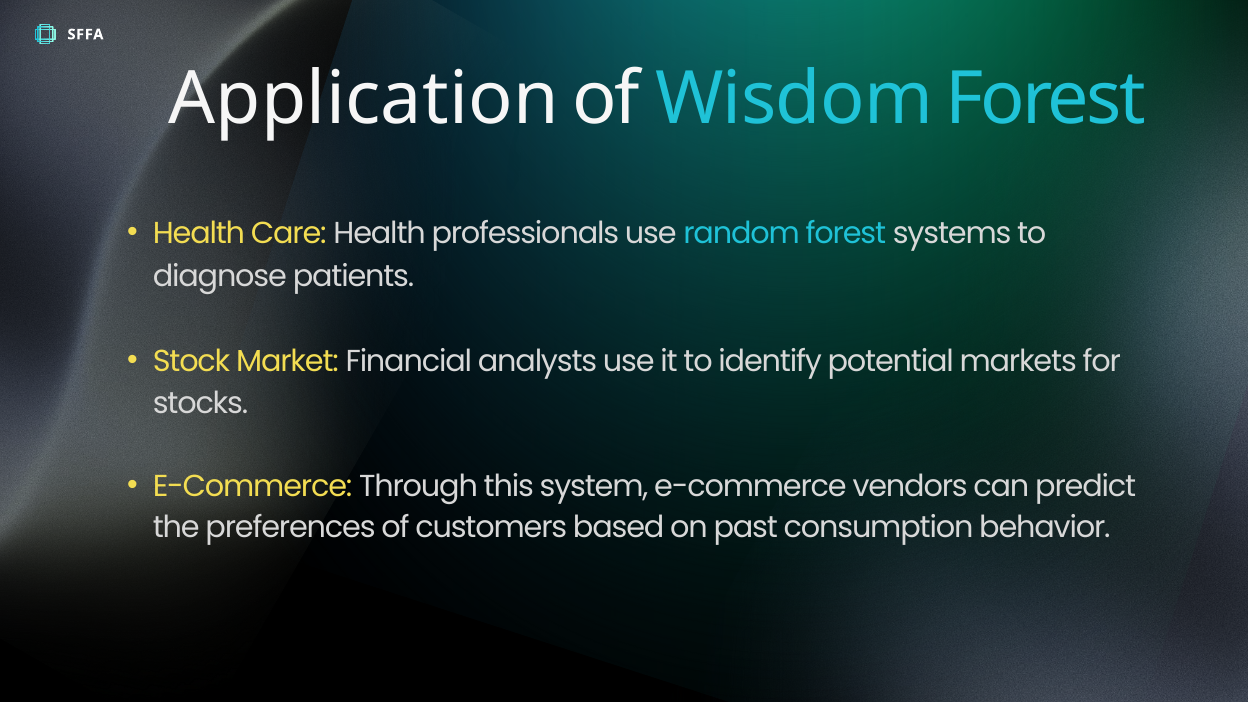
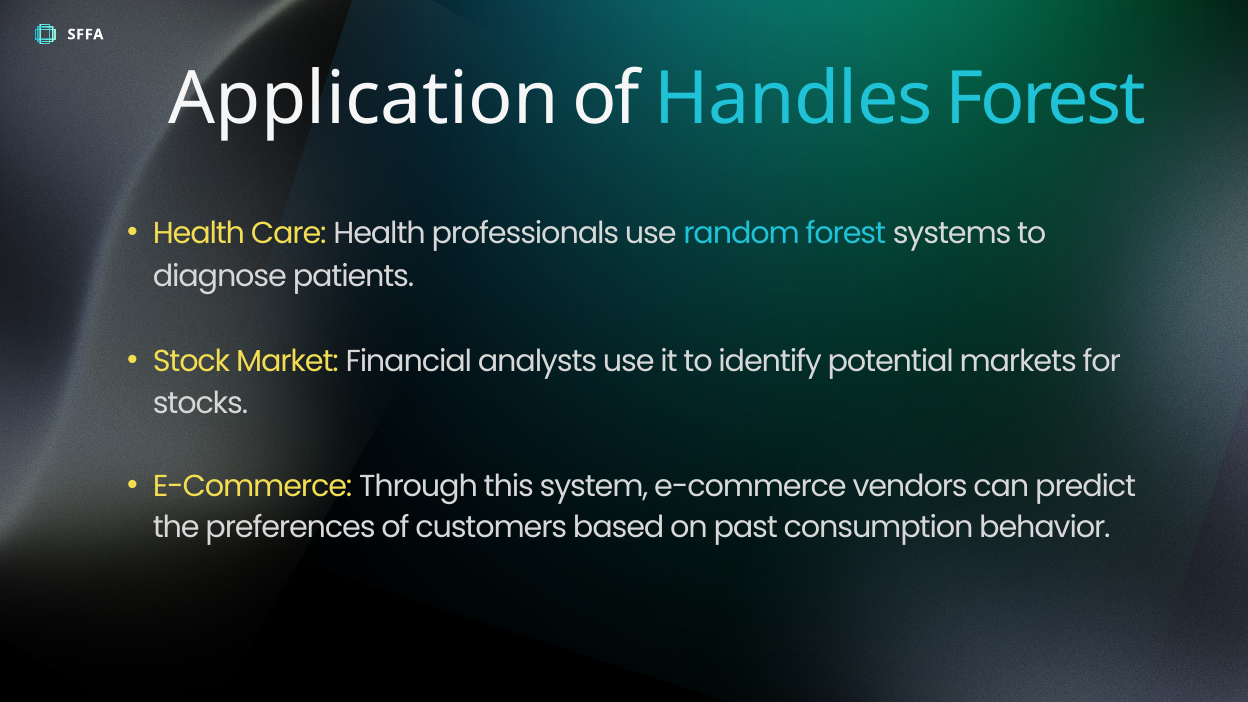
Wisdom: Wisdom -> Handles (794, 100)
